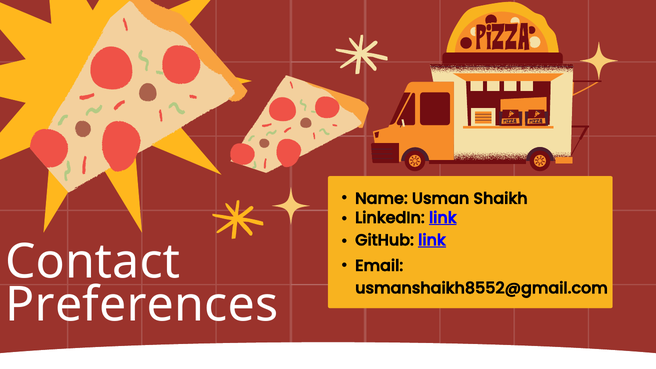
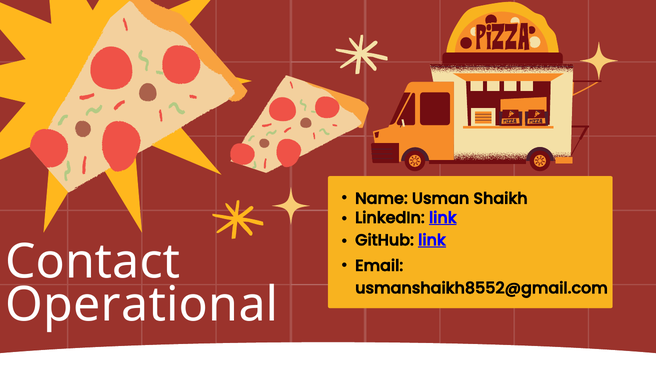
Preferences: Preferences -> Operational (142, 305)
